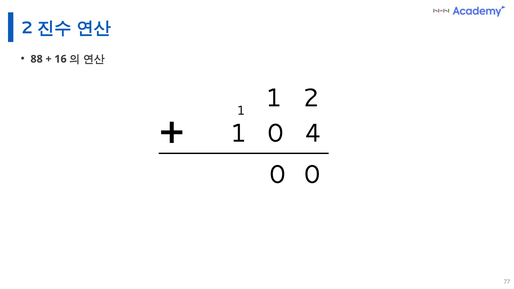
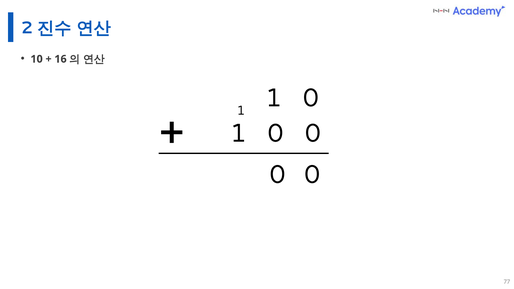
88: 88 -> 10 (37, 59)
2: 2 -> 0 (311, 98)
0 4: 4 -> 0 (313, 133)
